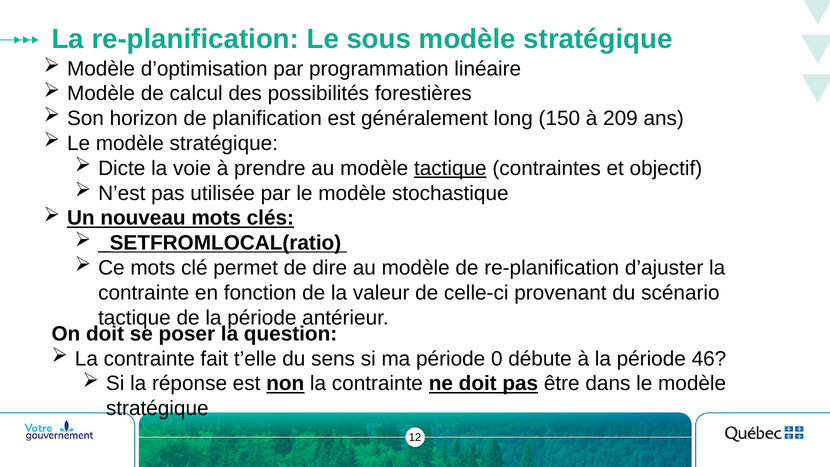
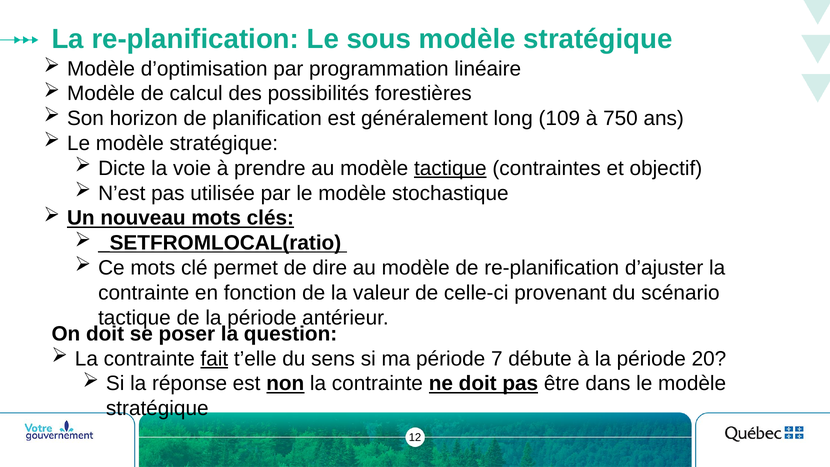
150: 150 -> 109 (559, 118)
209: 209 -> 750 (620, 118)
fait underline: none -> present (214, 359)
0: 0 -> 7 (497, 359)
46: 46 -> 20 (709, 359)
